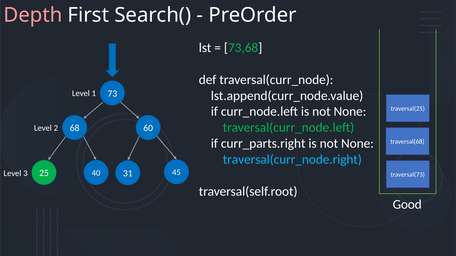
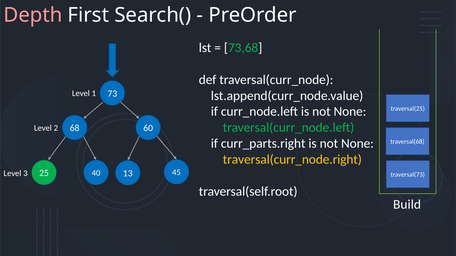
traversal(curr_node.right colour: light blue -> yellow (292, 160)
31: 31 -> 13 (128, 174)
Good: Good -> Build (407, 205)
